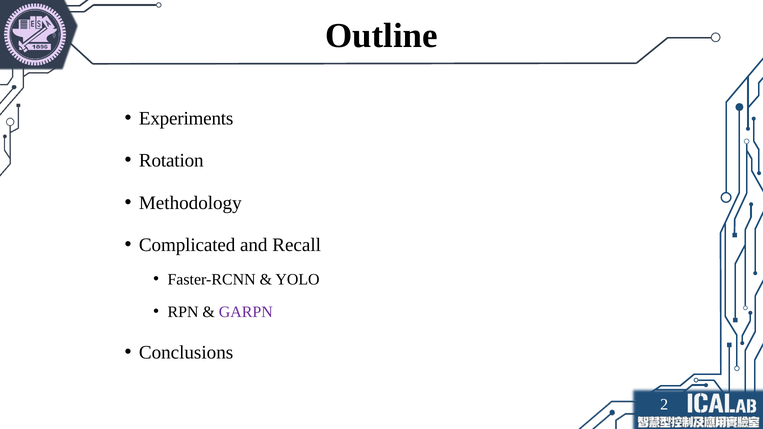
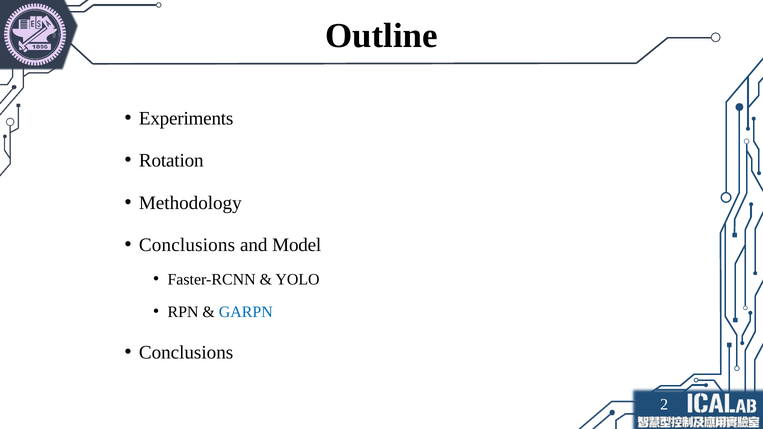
Complicated: Complicated -> Conclusions (187, 245)
Recall: Recall -> Model (297, 245)
GARPN colour: purple -> blue (246, 312)
